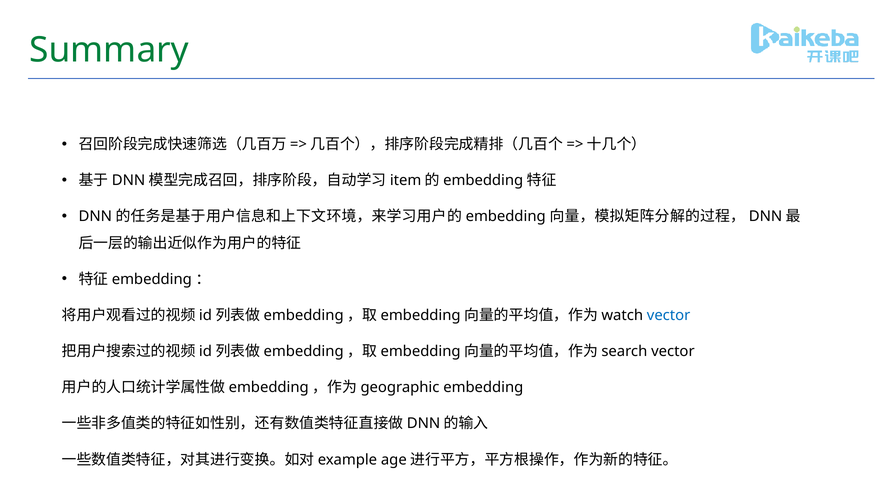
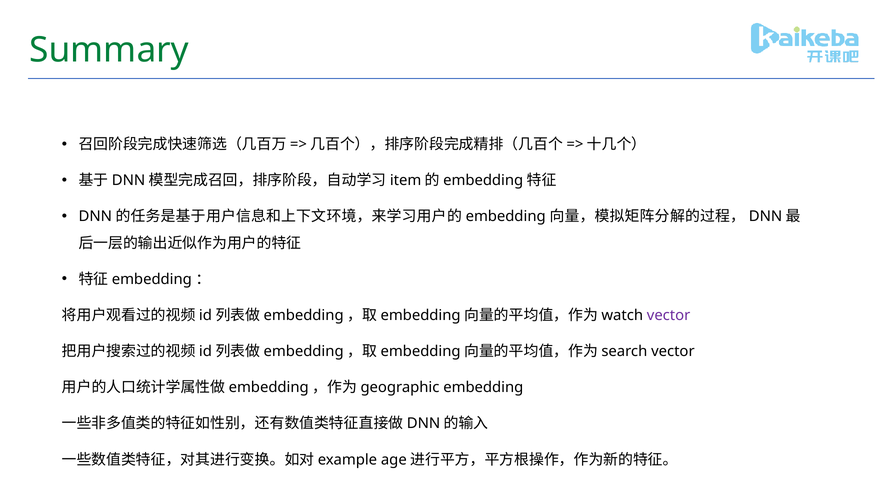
vector colour: blue -> purple (669, 316)
